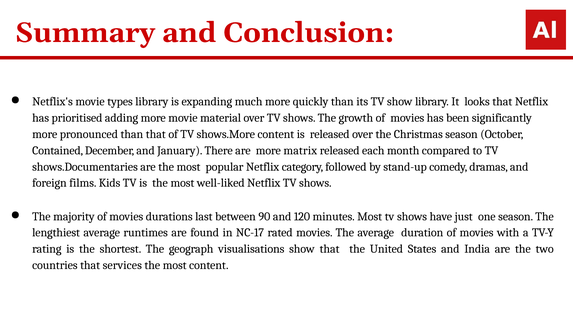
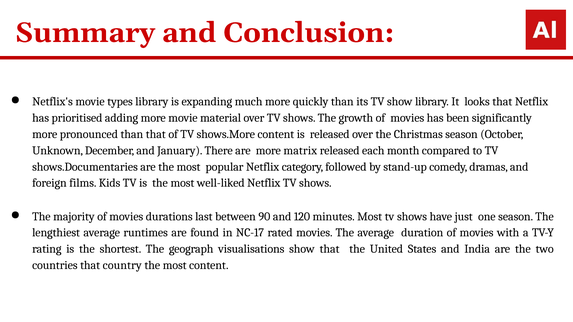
Contained: Contained -> Unknown (58, 151)
services: services -> country (122, 266)
